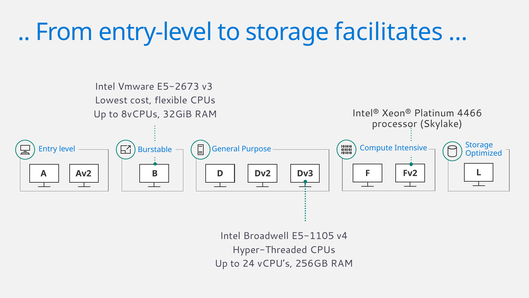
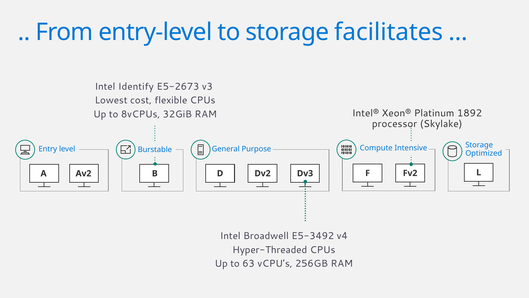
Vmware: Vmware -> Identify (136, 86)
4466: 4466 -> 1892 (470, 113)
E5-1105: E5-1105 -> E5-3492 (313, 236)
24: 24 -> 63 (249, 263)
